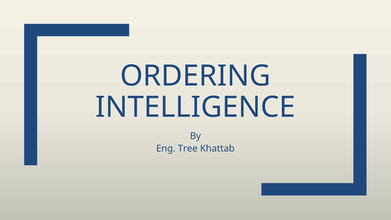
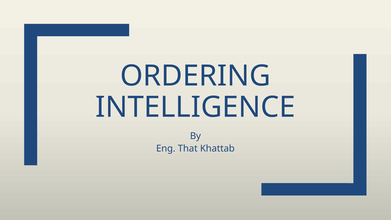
Tree: Tree -> That (188, 149)
